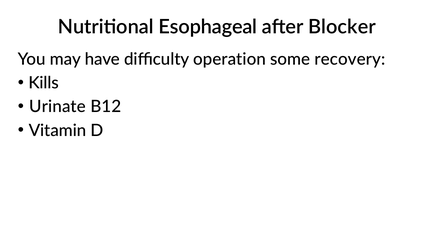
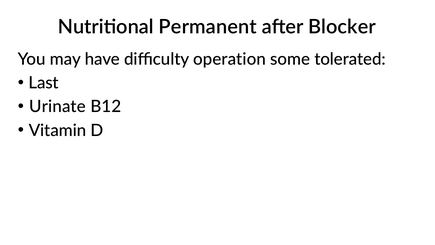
Esophageal: Esophageal -> Permanent (208, 27)
recovery: recovery -> tolerated (350, 59)
Kills: Kills -> Last (44, 83)
